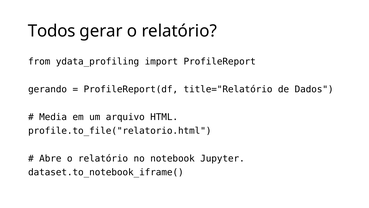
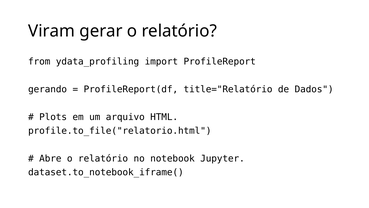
Todos: Todos -> Viram (52, 31)
Media: Media -> Plots (53, 117)
